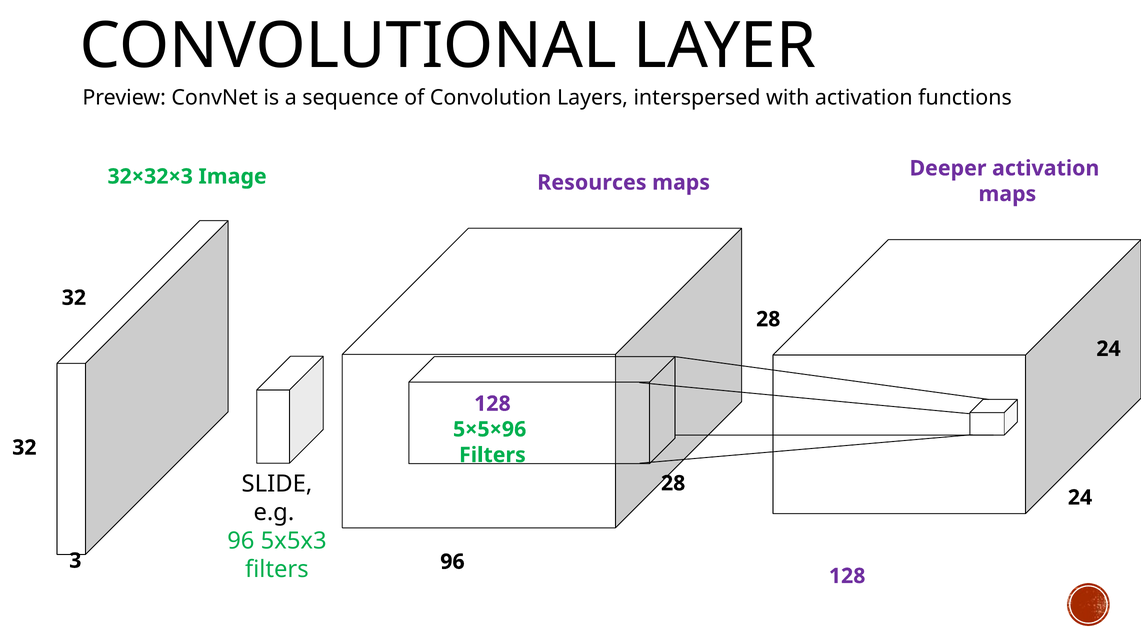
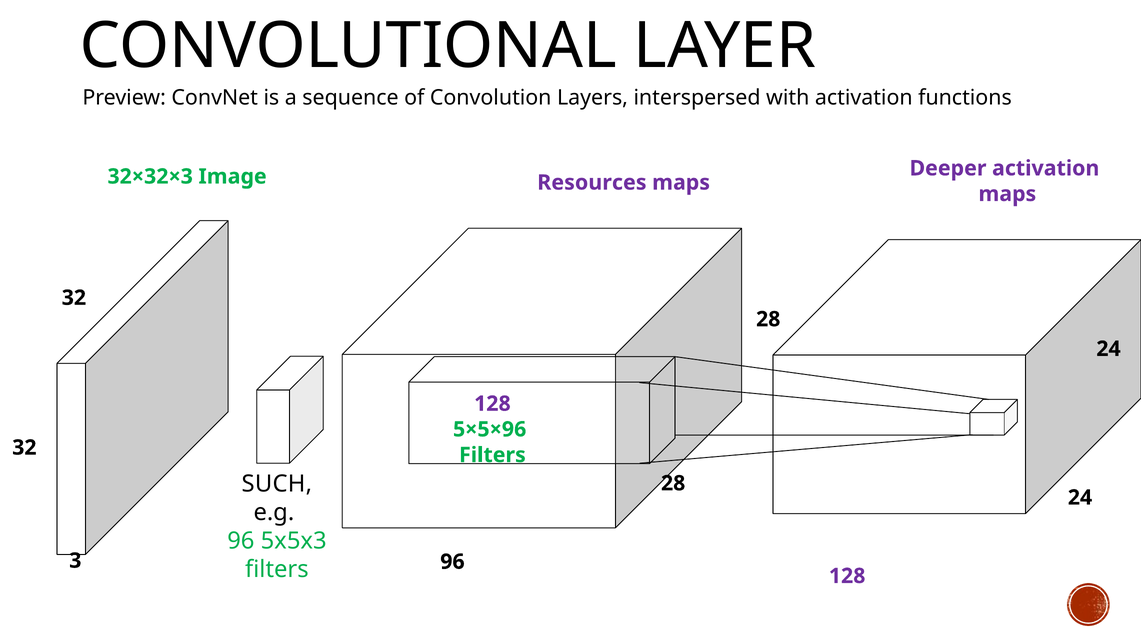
SLIDE: SLIDE -> SUCH (277, 484)
